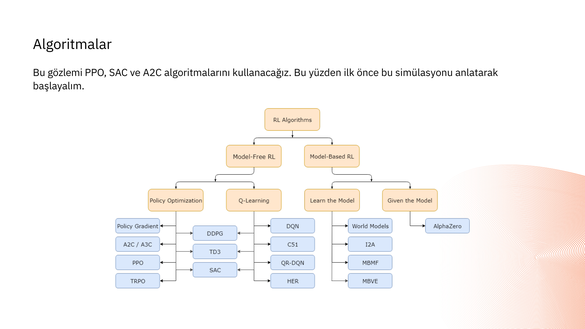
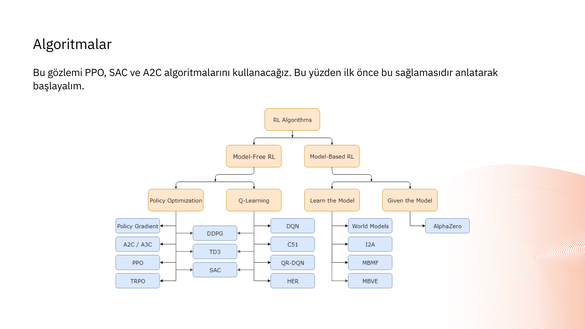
simülasyonu: simülasyonu -> sağlamasıdır (424, 73)
